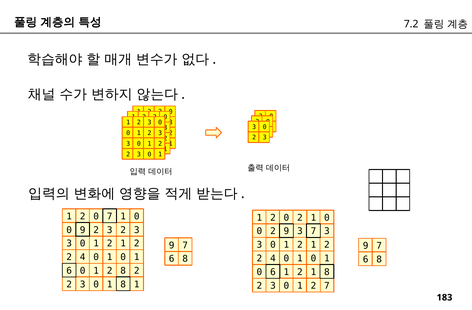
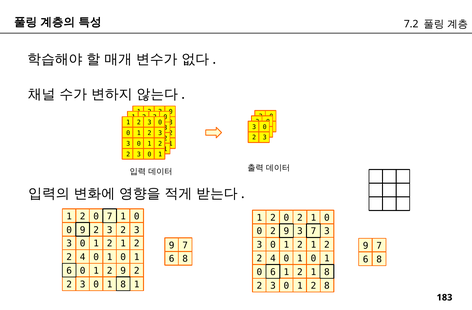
1 2 8: 8 -> 9 (123, 271)
0 1 7: 7 -> 8 (327, 286)
